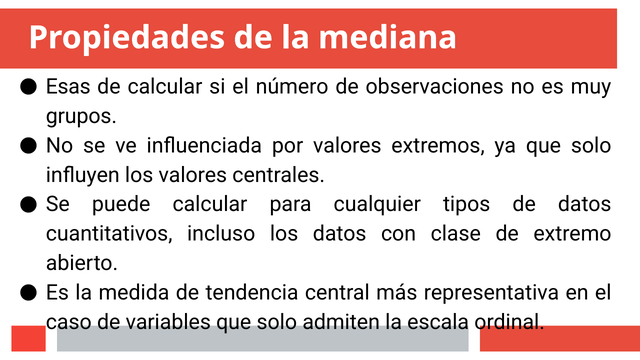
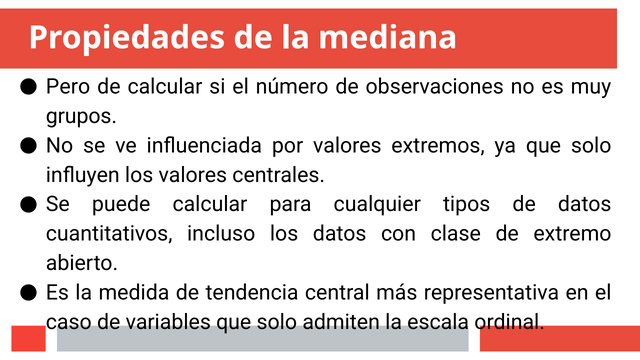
Esas: Esas -> Pero (68, 87)
